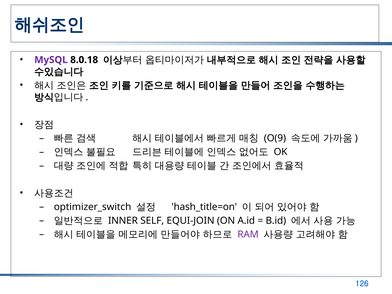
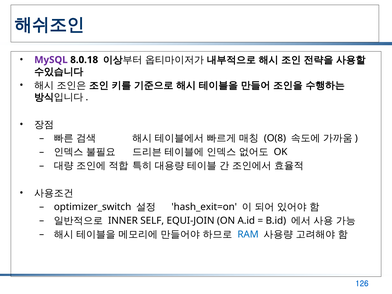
O(9: O(9 -> O(8 (275, 138)
hash_title=on: hash_title=on -> hash_exit=on (204, 207)
RAM colour: purple -> blue (248, 234)
